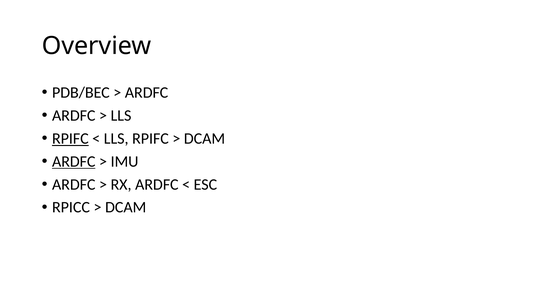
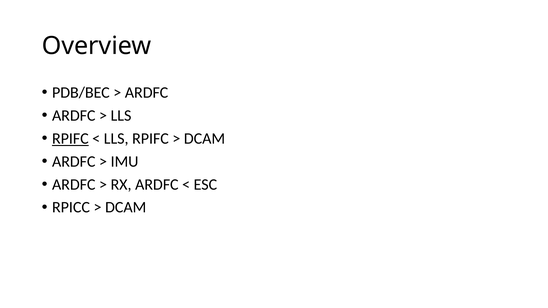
ARDFC underline: present -> none (74, 162)
